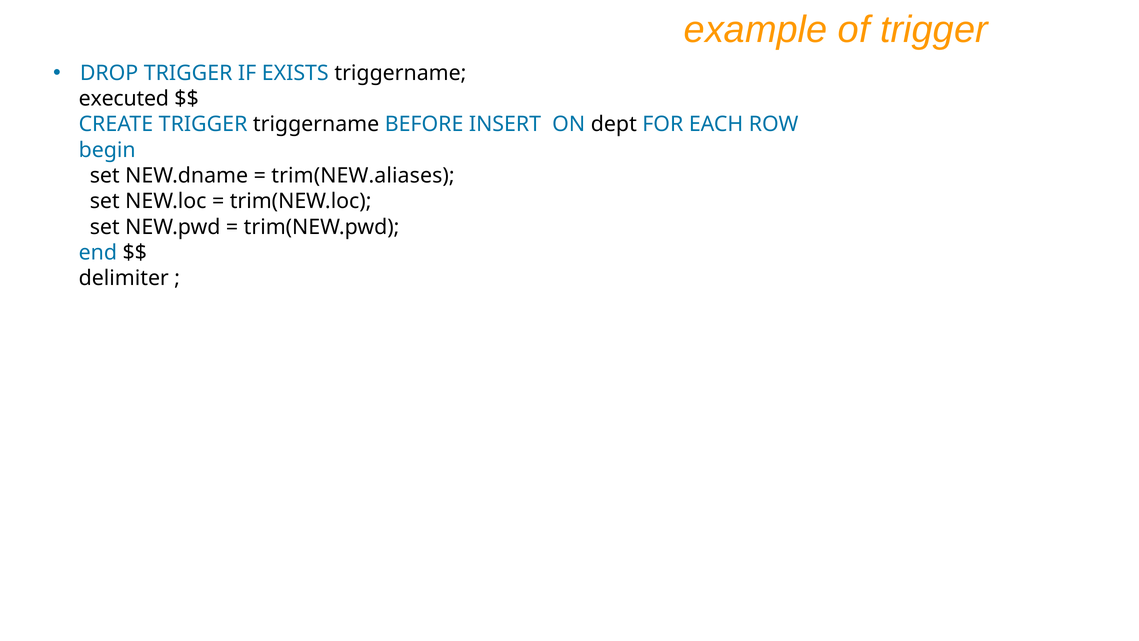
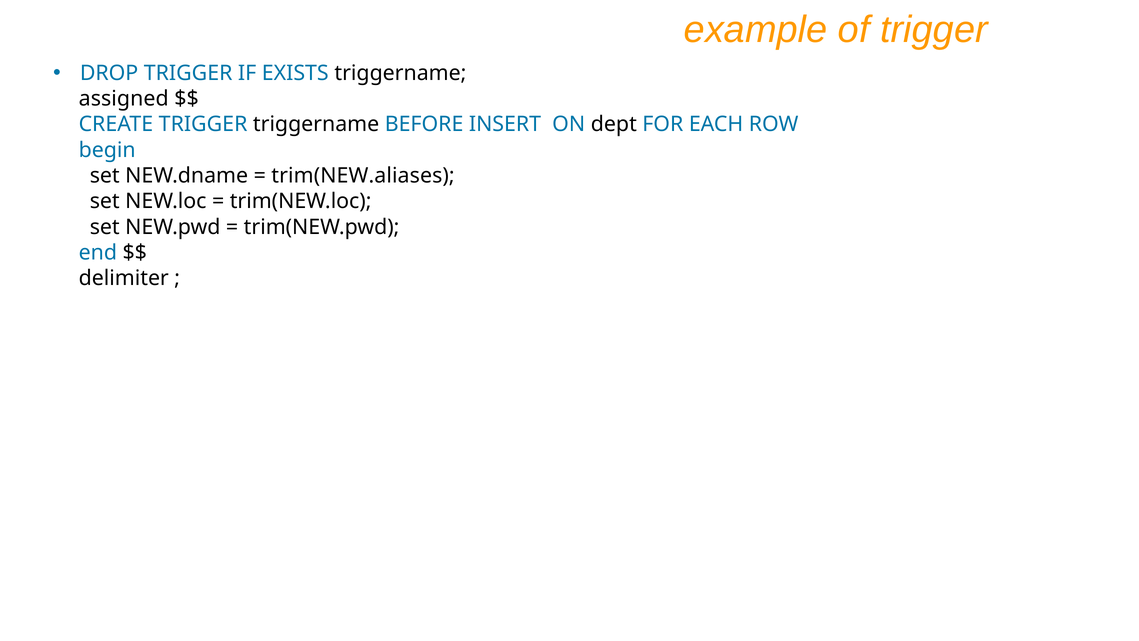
executed: executed -> assigned (124, 99)
